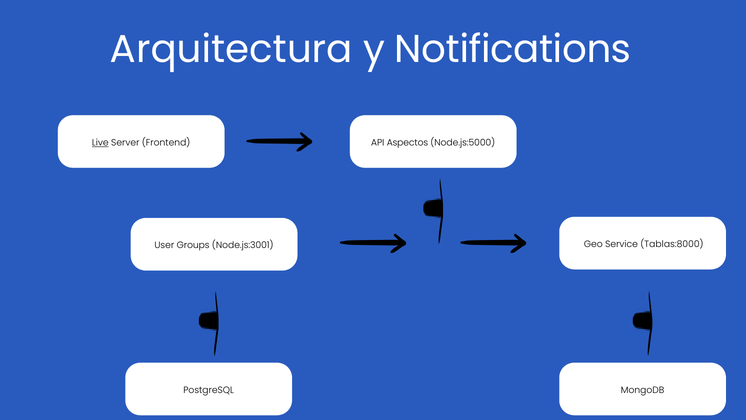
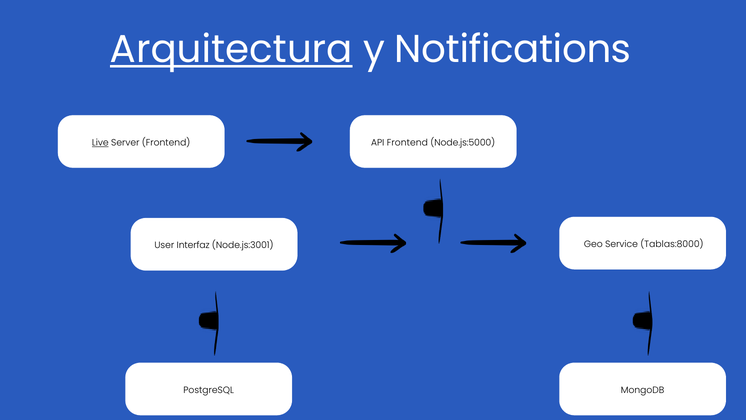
Arquitectura underline: none -> present (231, 49)
API Aspectos: Aspectos -> Frontend (407, 142)
Groups: Groups -> Interfaz (193, 245)
